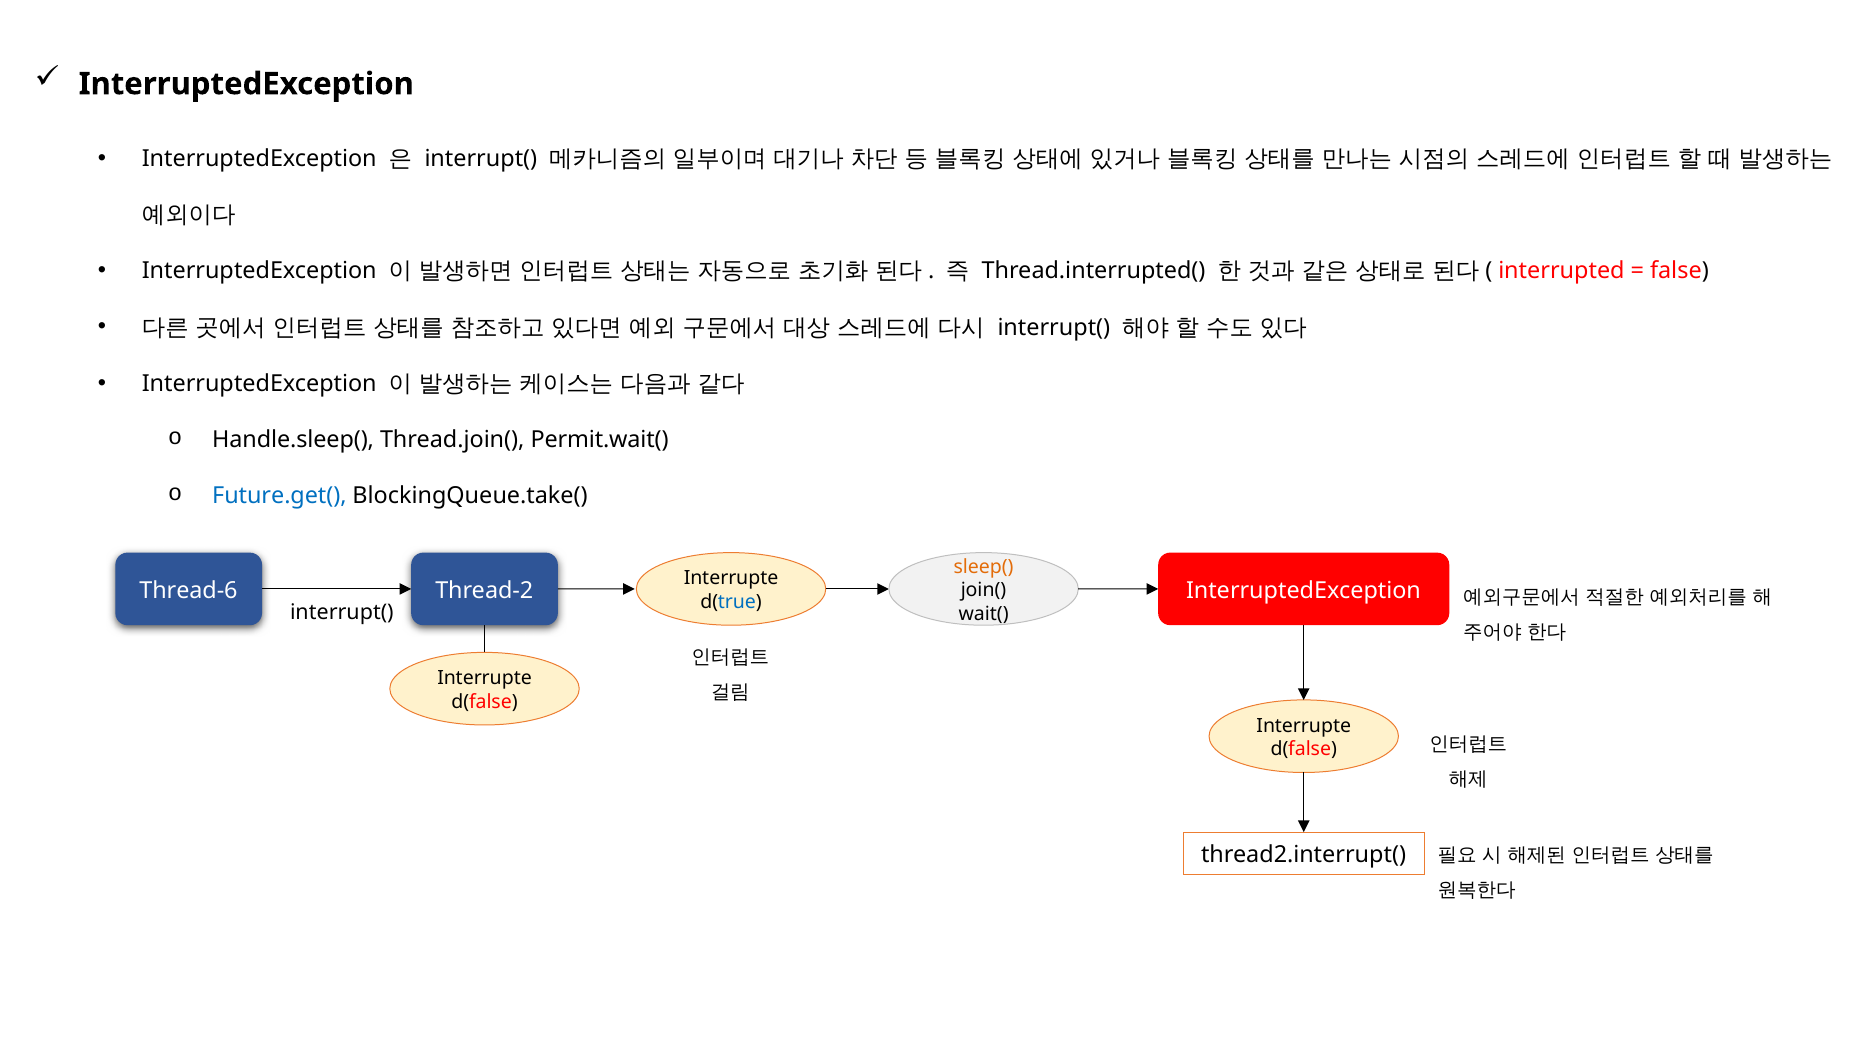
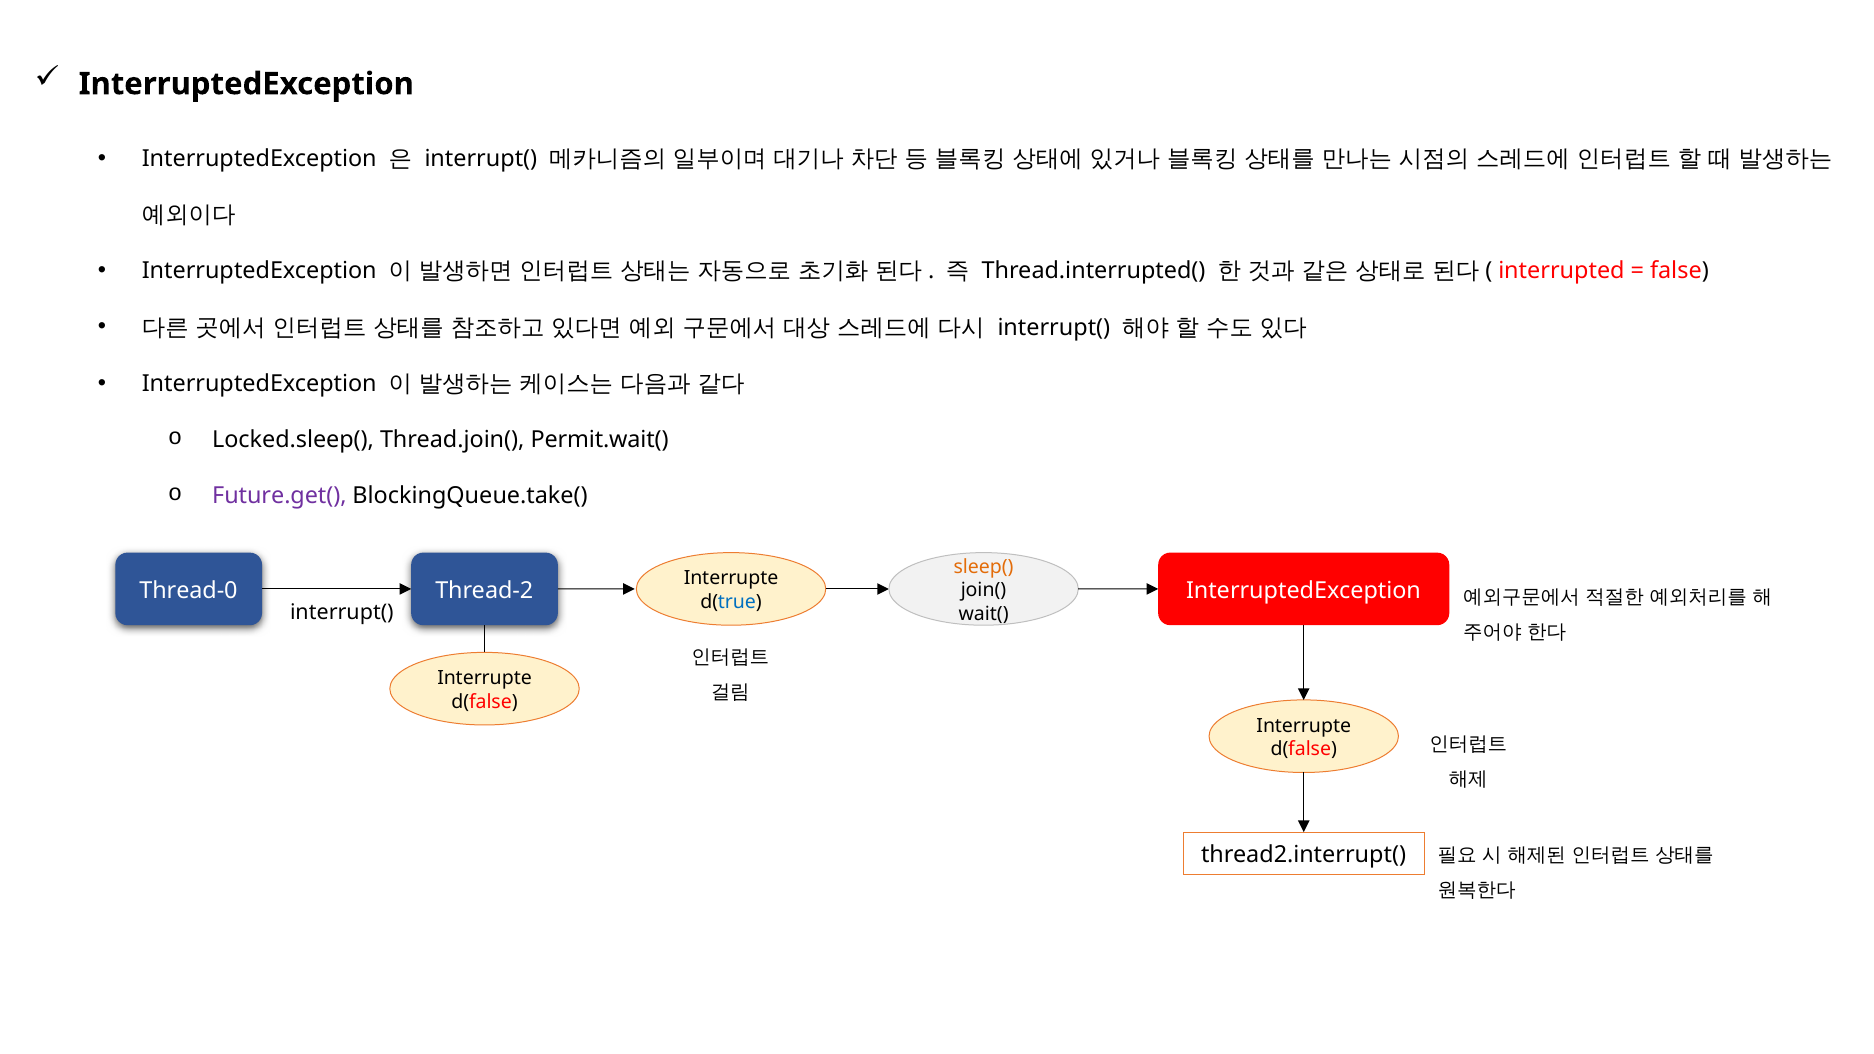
Handle.sleep(: Handle.sleep( -> Locked.sleep( (293, 440)
Future.get( colour: blue -> purple (279, 496)
Thread-6: Thread-6 -> Thread-0 (189, 591)
